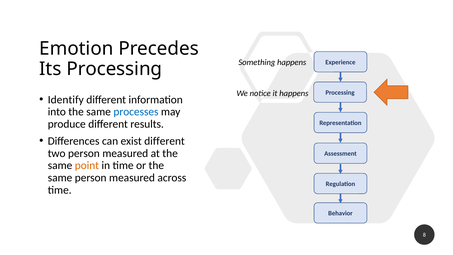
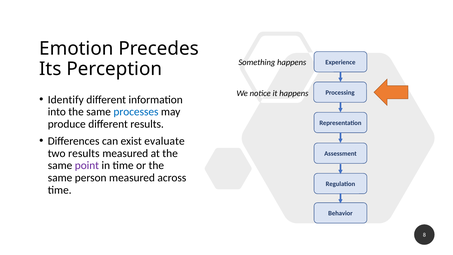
Its Processing: Processing -> Perception (114, 69)
exist different: different -> evaluate (164, 141)
two person: person -> results (84, 153)
point colour: orange -> purple (87, 165)
